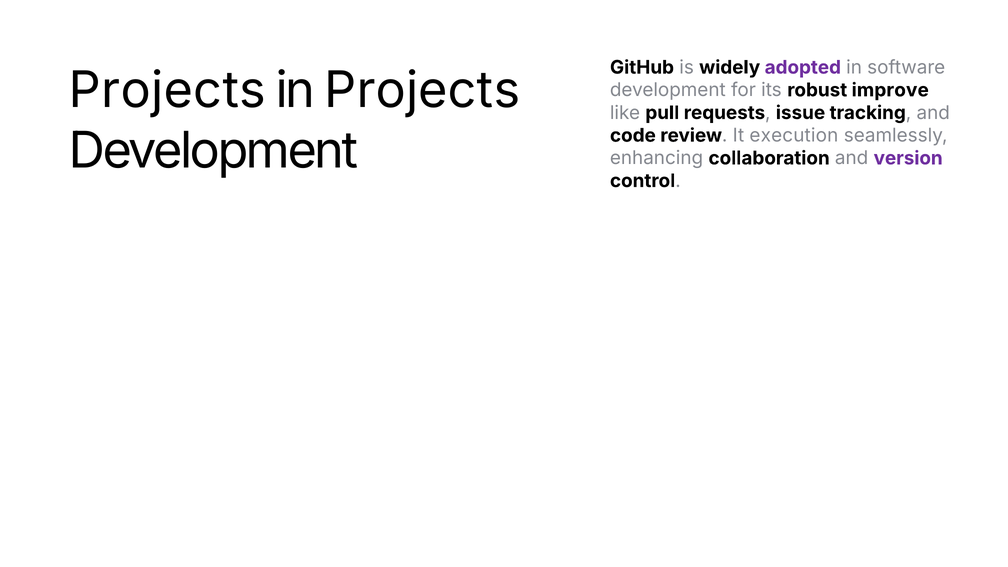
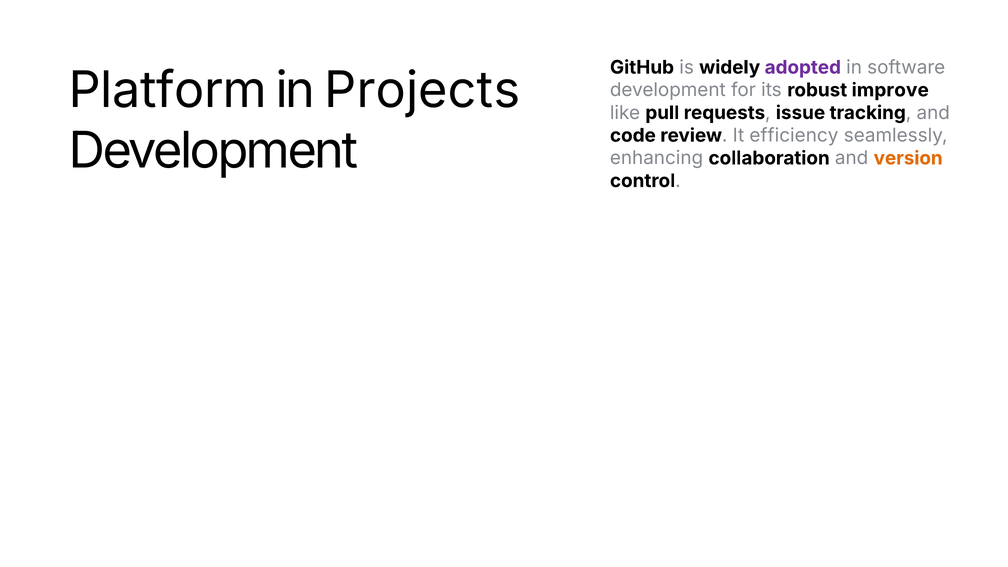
Projects: Projects -> Platform (168, 91)
execution: execution -> efficiency (794, 135)
version colour: purple -> orange (908, 158)
